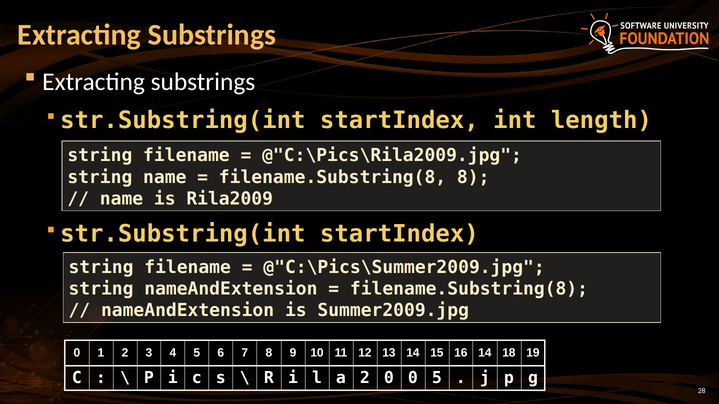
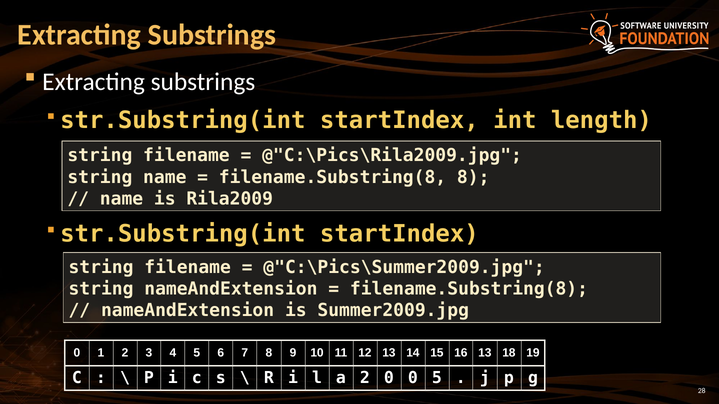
16 14: 14 -> 13 (485, 353)
